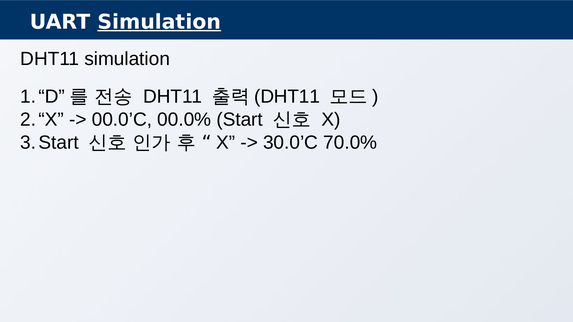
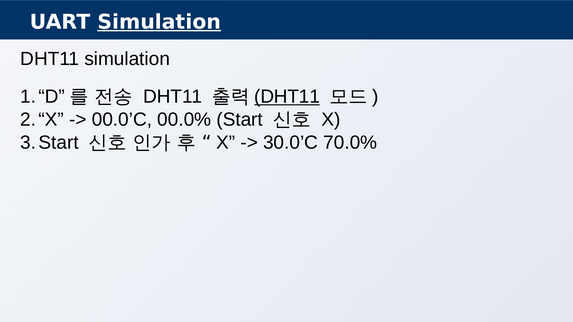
DHT11 underline: none -> present (287, 97)
